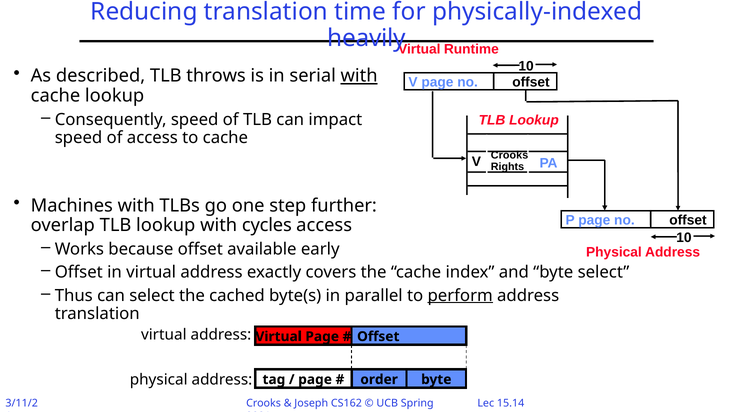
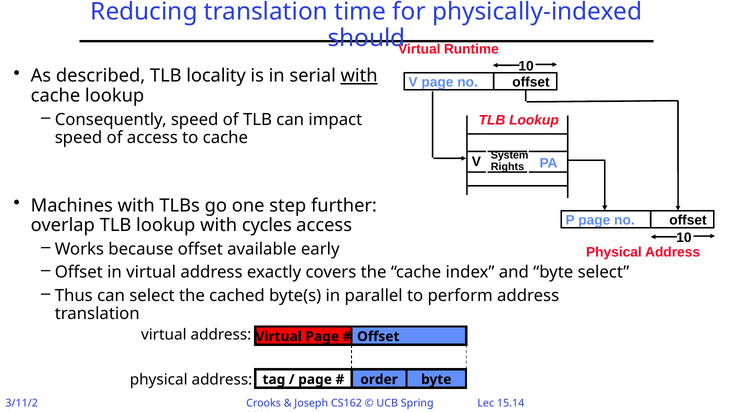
heavily: heavily -> should (366, 38)
throws: throws -> locality (216, 76)
V Crooks: Crooks -> System (510, 155)
perform underline: present -> none (460, 296)
